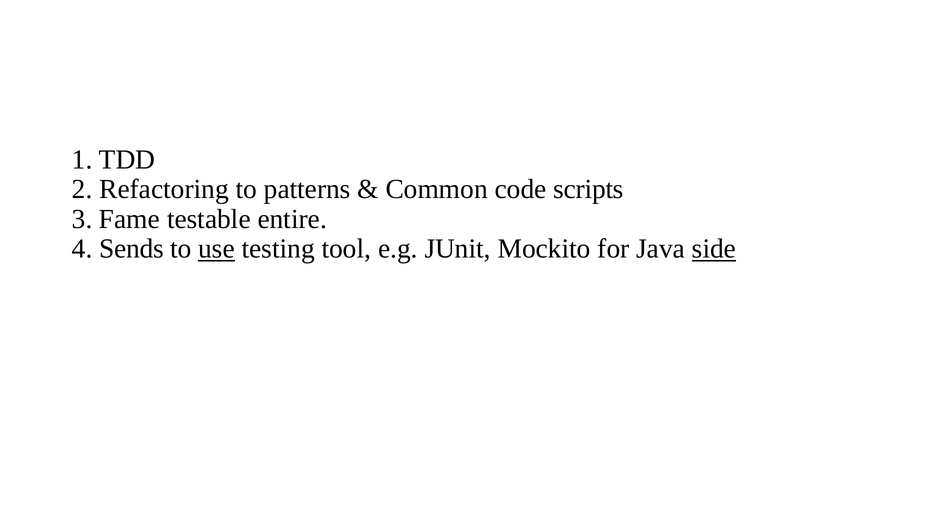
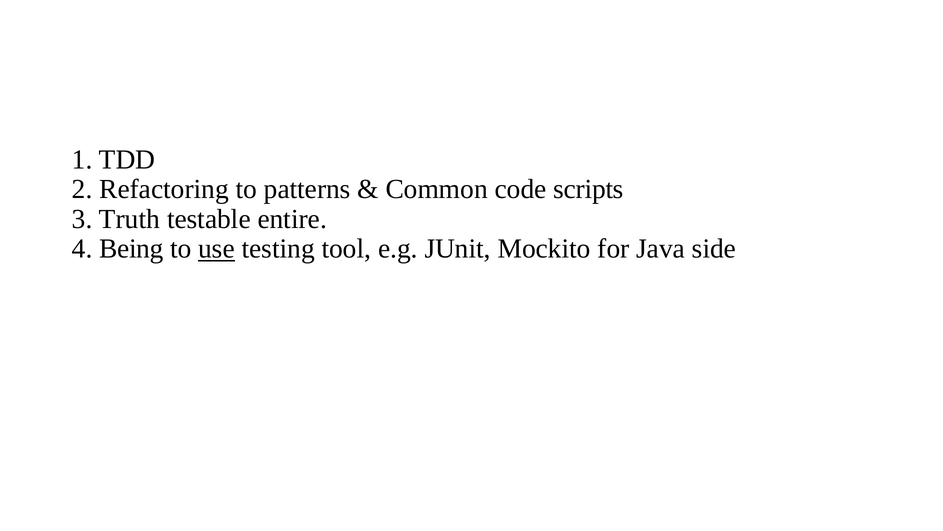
Fame: Fame -> Truth (129, 219)
Sends: Sends -> Being (131, 249)
side underline: present -> none (714, 249)
